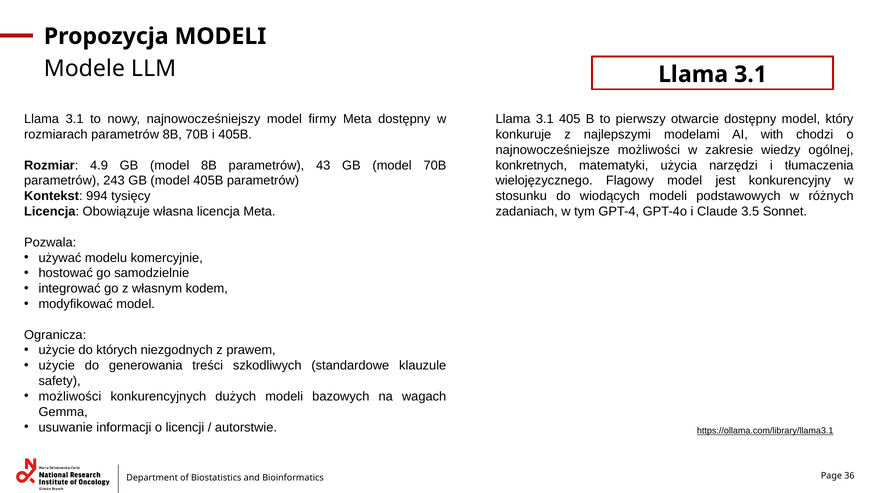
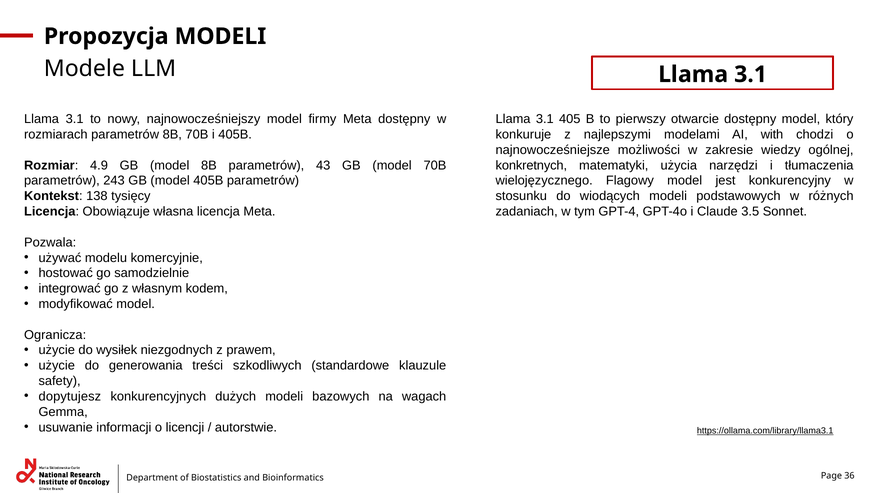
994: 994 -> 138 (97, 196)
których: których -> wysiłek (117, 350)
możliwości: możliwości -> dopytujesz (70, 397)
